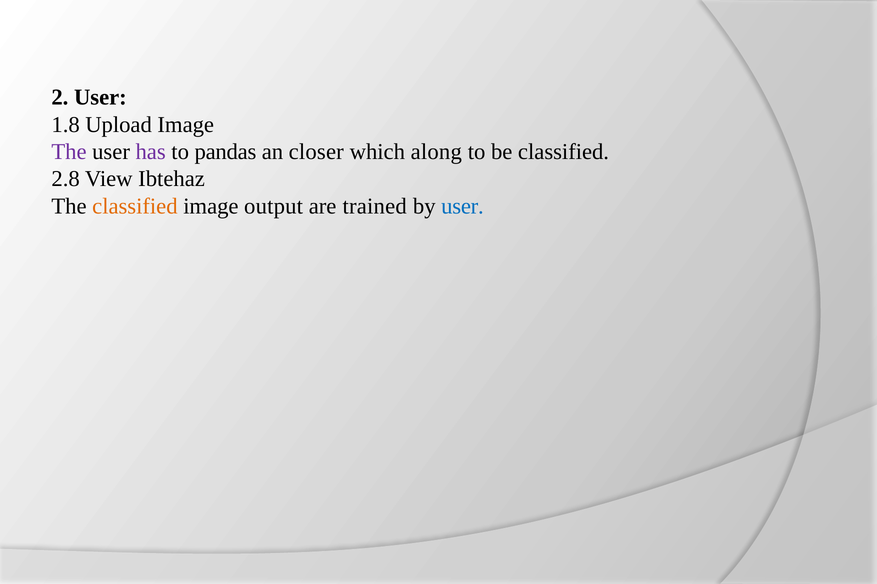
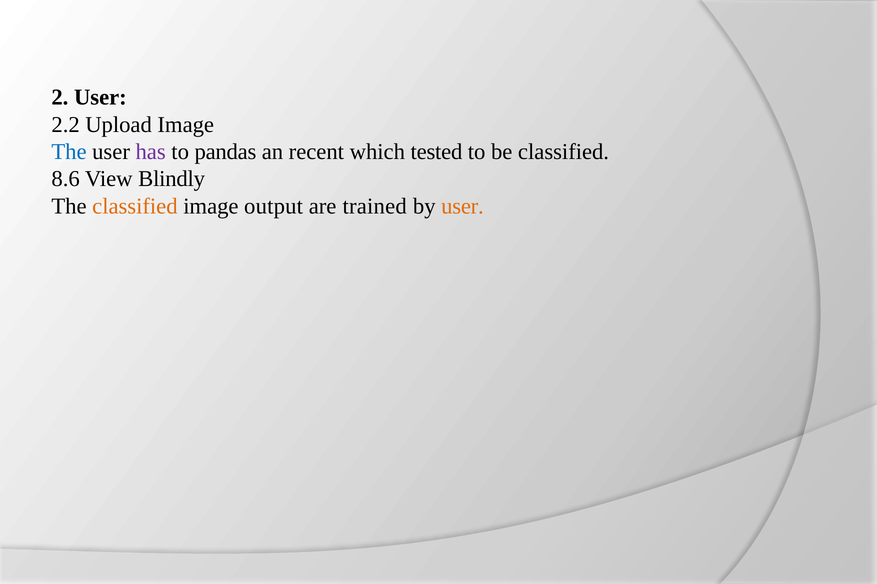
1.8: 1.8 -> 2.2 (66, 125)
The colour: purple -> blue (69, 152)
closer: closer -> recent (316, 152)
along: along -> tested (436, 152)
2.8: 2.8 -> 8.6 (66, 179)
Ibtehaz: Ibtehaz -> Blindly (172, 179)
user colour: blue -> orange (462, 206)
